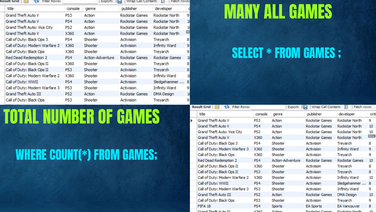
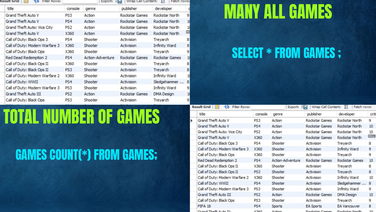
WHERE: WHERE -> GAMES (31, 155)
